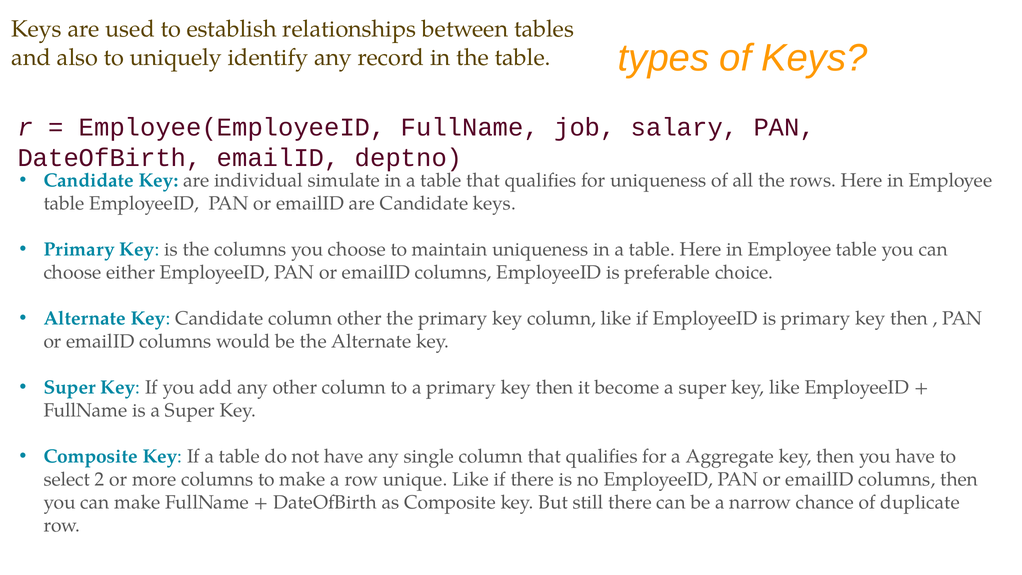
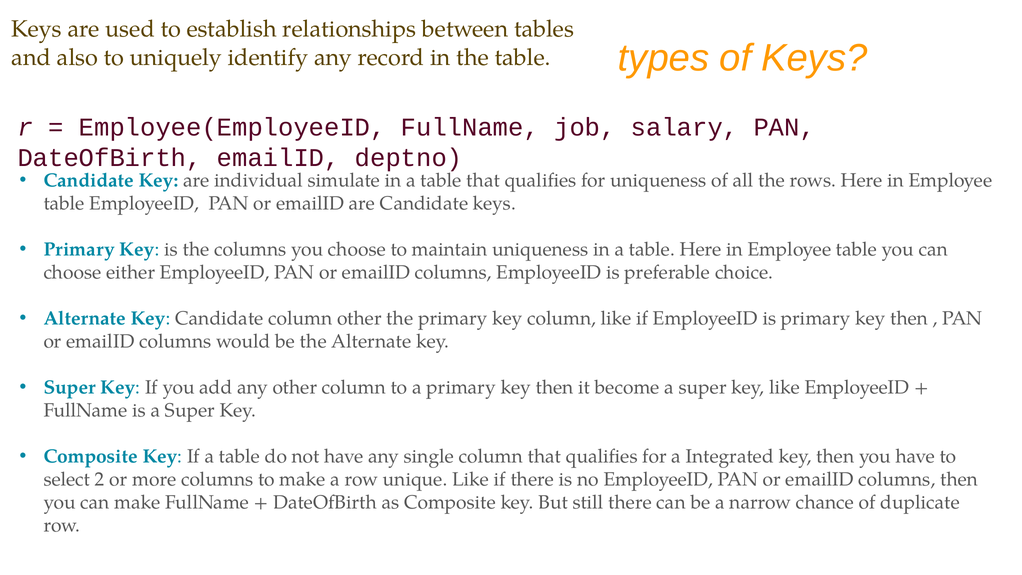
Aggregate: Aggregate -> Integrated (730, 456)
